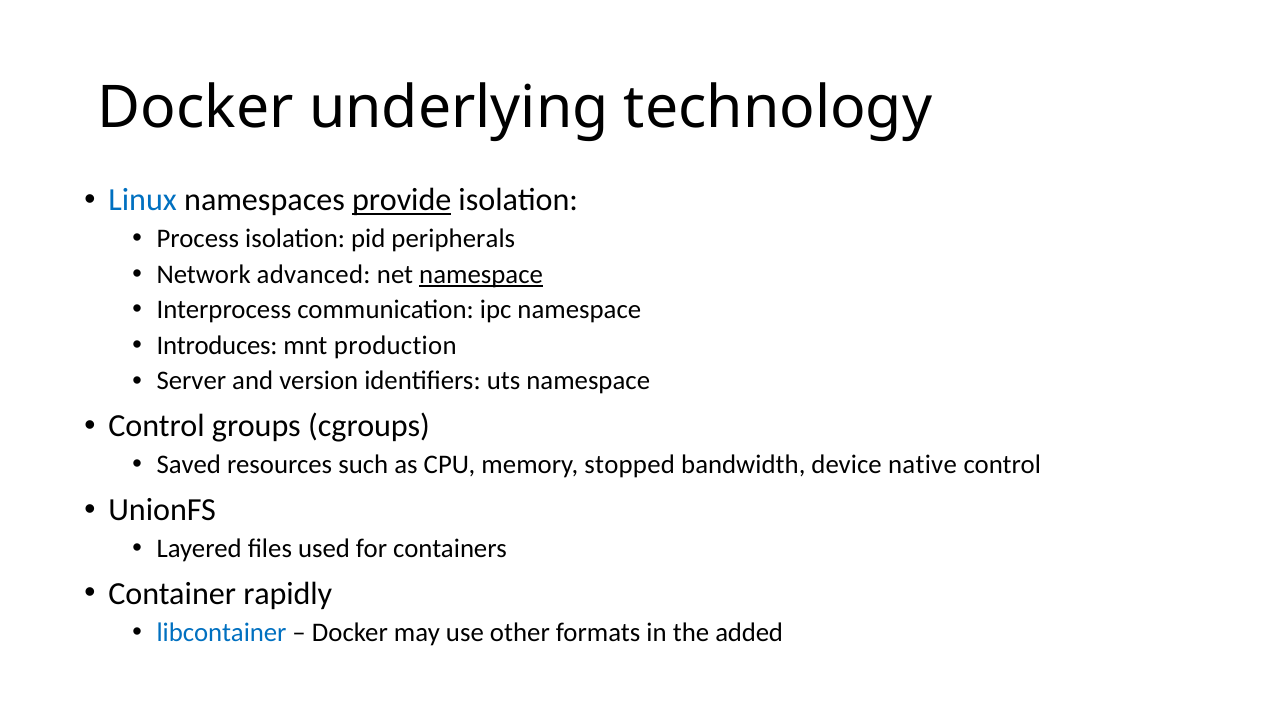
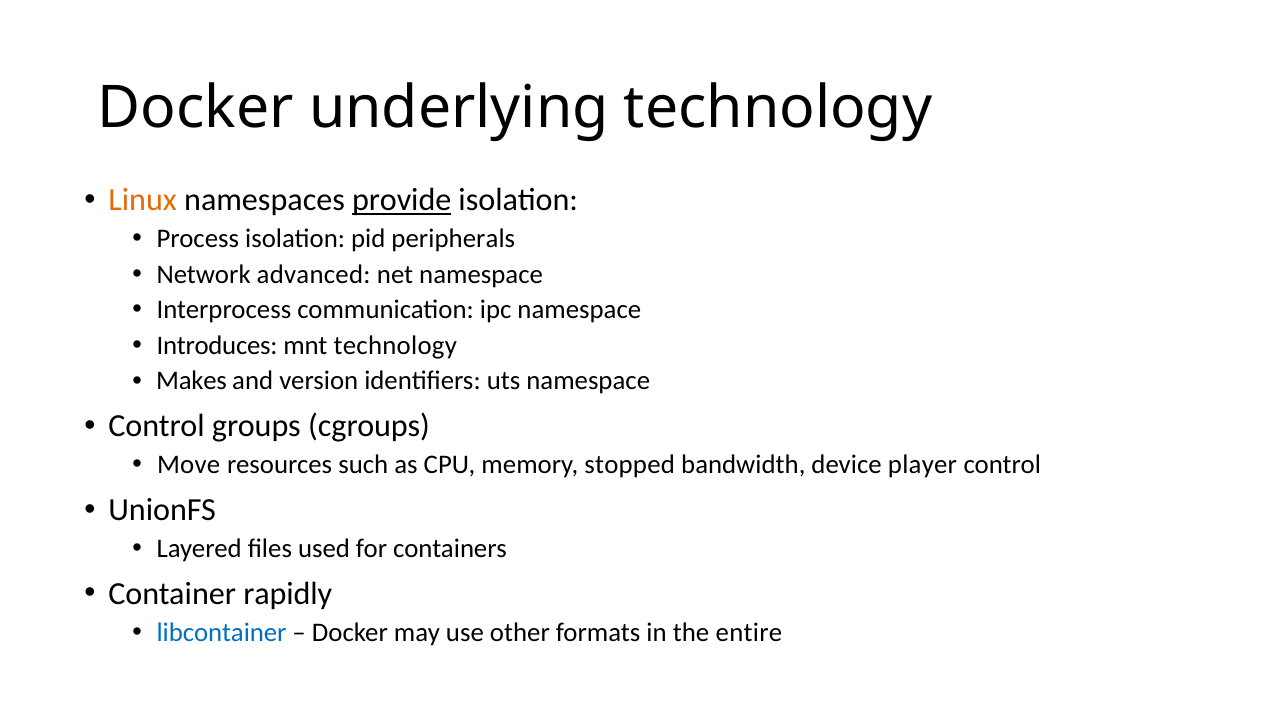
Linux colour: blue -> orange (143, 200)
namespace underline: present -> none (481, 274)
mnt production: production -> technology (395, 345)
Server: Server -> Makes (191, 381)
Saved: Saved -> Move (189, 465)
native: native -> player (923, 465)
added: added -> entire (749, 632)
